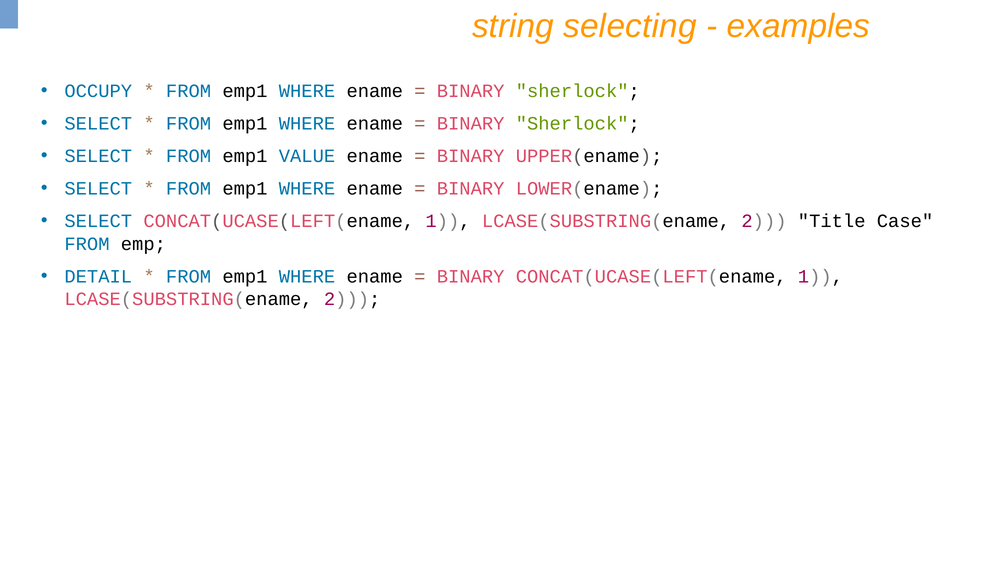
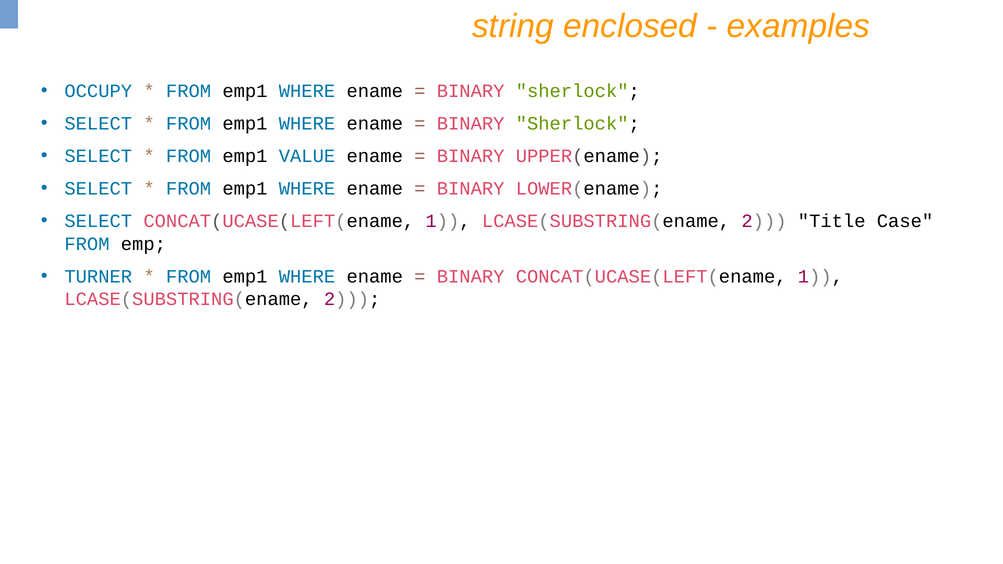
selecting: selecting -> enclosed (630, 26)
DETAIL: DETAIL -> TURNER (98, 276)
